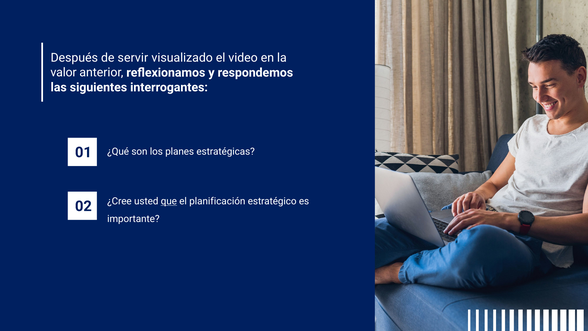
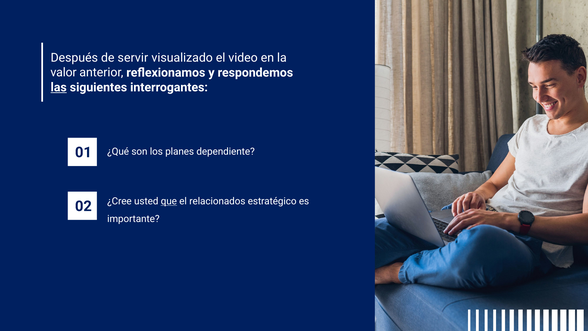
las underline: none -> present (59, 87)
estratégicas: estratégicas -> dependiente (226, 152)
planificación: planificación -> relacionados (217, 201)
